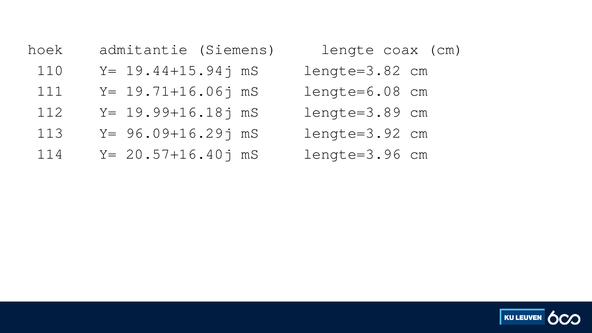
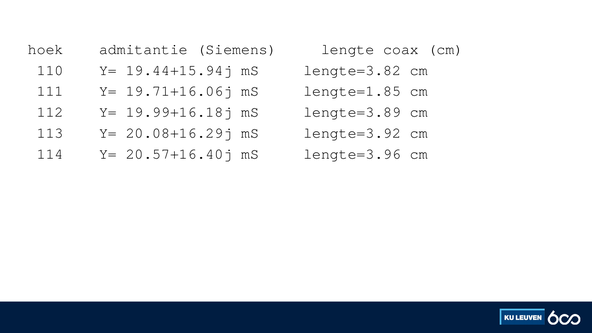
lengte=6.08: lengte=6.08 -> lengte=1.85 (352, 91)
96.09+16.29j: 96.09+16.29j -> 20.08+16.29j (179, 133)
